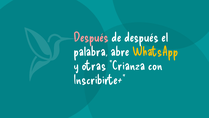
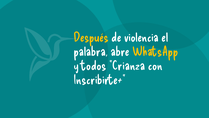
Después colour: pink -> yellow (91, 37)
de después: después -> violencia (141, 37)
otras: otras -> todos (94, 65)
